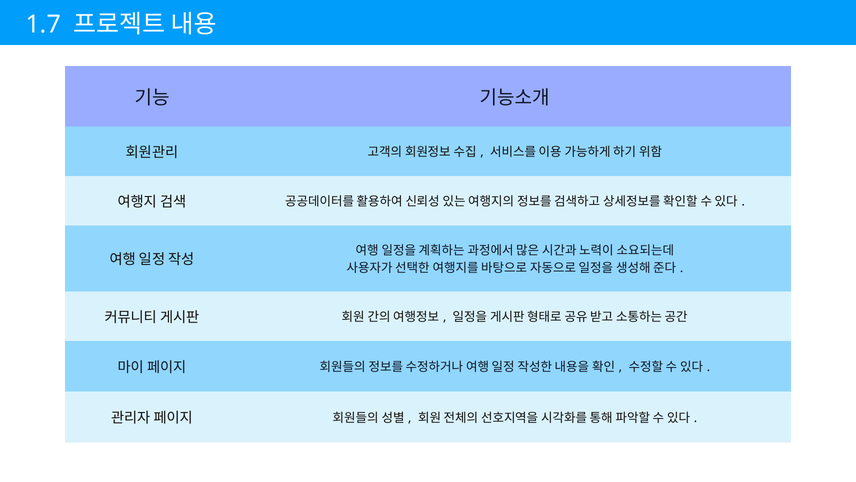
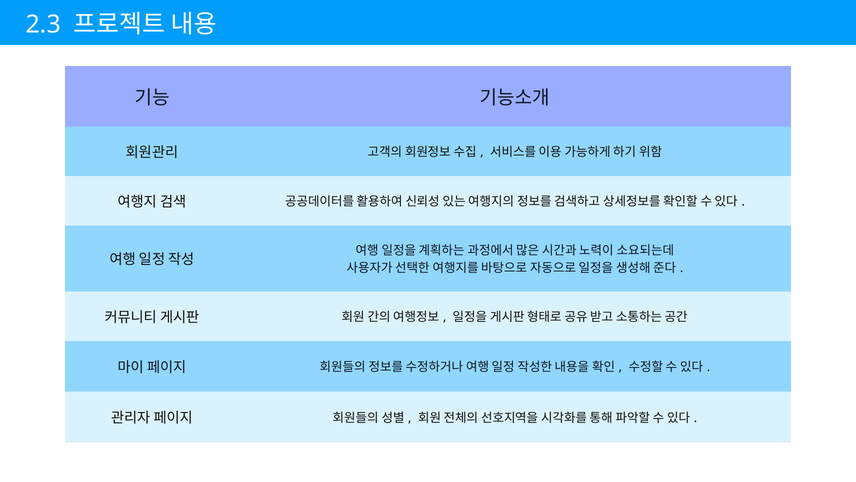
1.7: 1.7 -> 2.3 (43, 24)
